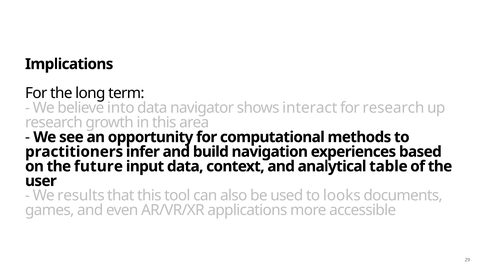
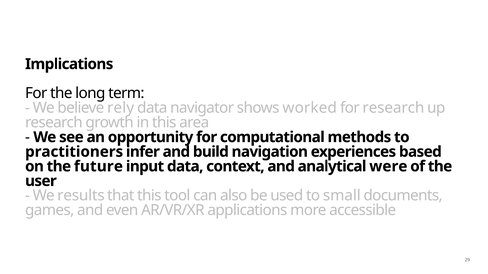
into: into -> rely (121, 108)
interact: interact -> worked (310, 108)
table: table -> were (388, 167)
looks: looks -> small (342, 196)
